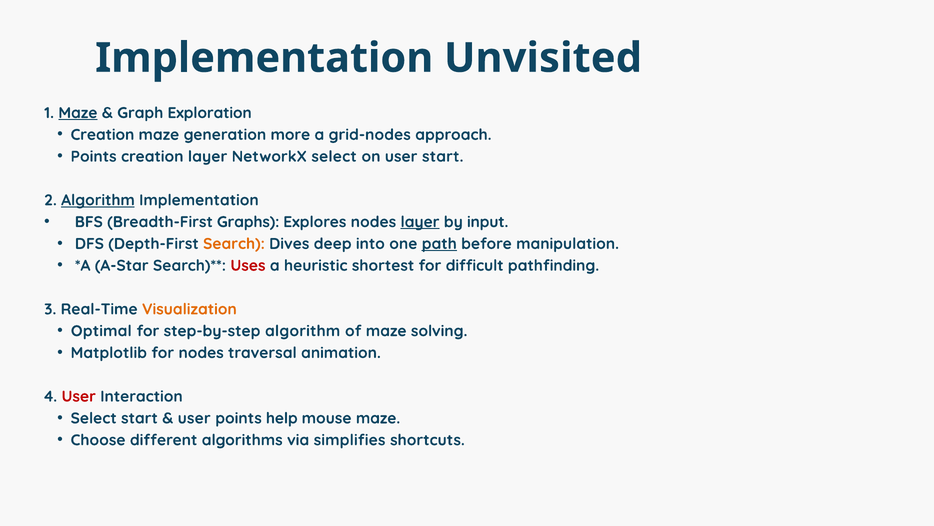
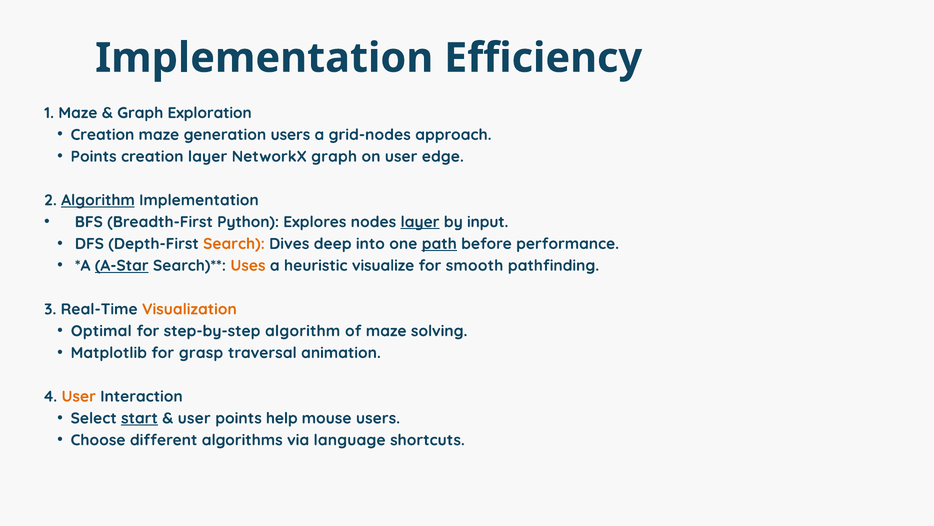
Unvisited: Unvisited -> Efficiency (543, 58)
Maze underline: present -> none (78, 113)
generation more: more -> users (290, 135)
NetworkX select: select -> graph (334, 156)
user start: start -> edge (443, 156)
Graphs: Graphs -> Python (248, 222)
manipulation: manipulation -> performance (568, 243)
A-Star underline: none -> present (122, 265)
Uses colour: red -> orange (248, 265)
shortest: shortest -> visualize (383, 265)
difficult: difficult -> smooth (475, 265)
for nodes: nodes -> grasp (201, 352)
User colour: red -> orange (79, 396)
start underline: none -> present (139, 418)
mouse maze: maze -> users (378, 418)
simplifies: simplifies -> language (350, 440)
